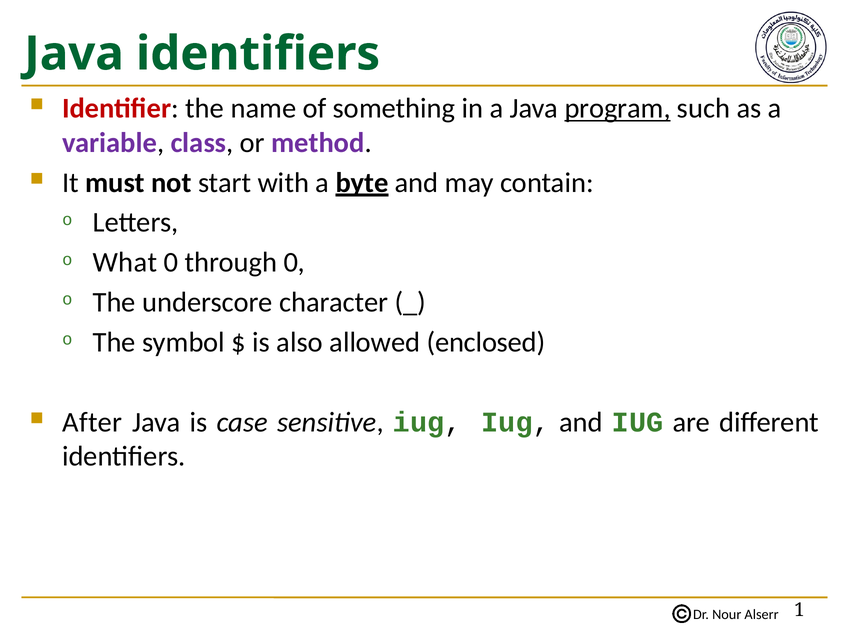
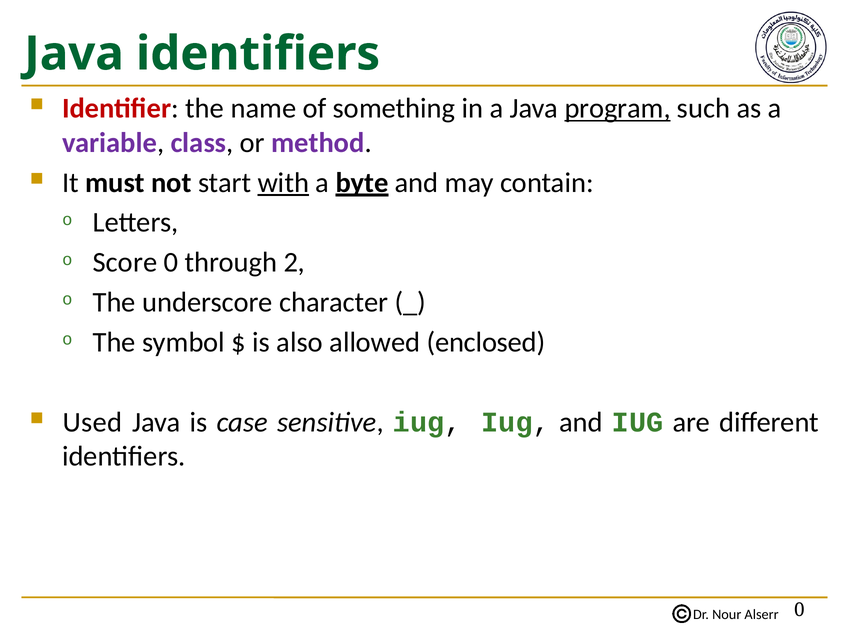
with underline: none -> present (283, 183)
What: What -> Score (125, 263)
through 0: 0 -> 2 (294, 263)
After: After -> Used (92, 422)
1: 1 -> 0 (799, 610)
